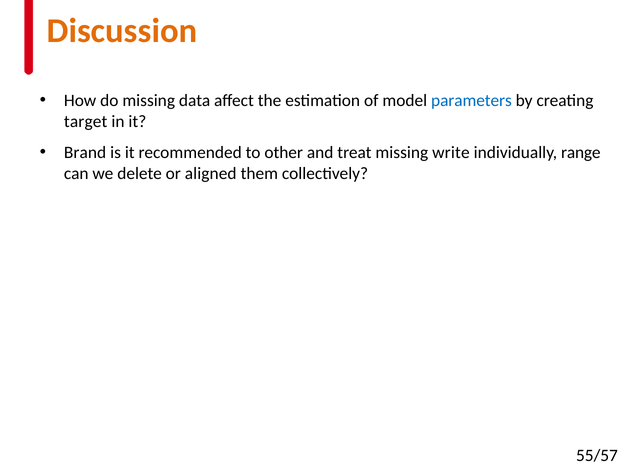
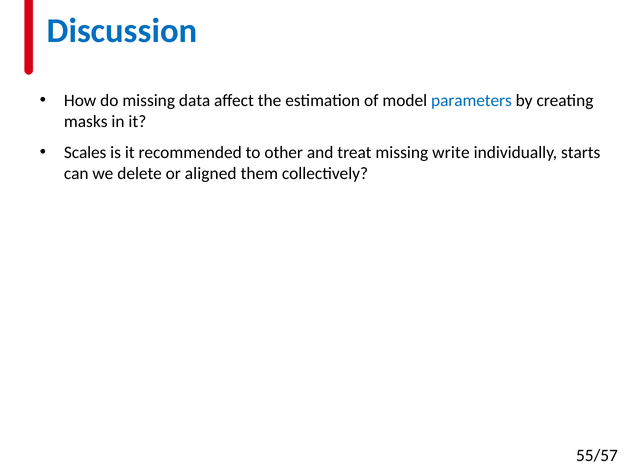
Discussion colour: orange -> blue (122, 31)
target: target -> masks (86, 121)
Brand: Brand -> Scales (85, 152)
range: range -> starts (581, 152)
